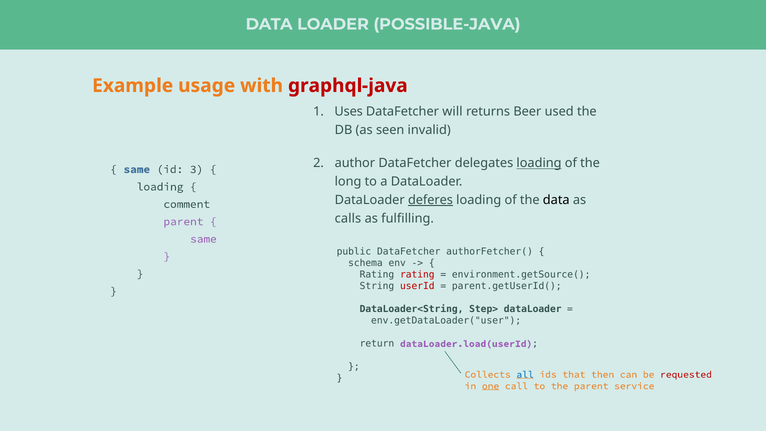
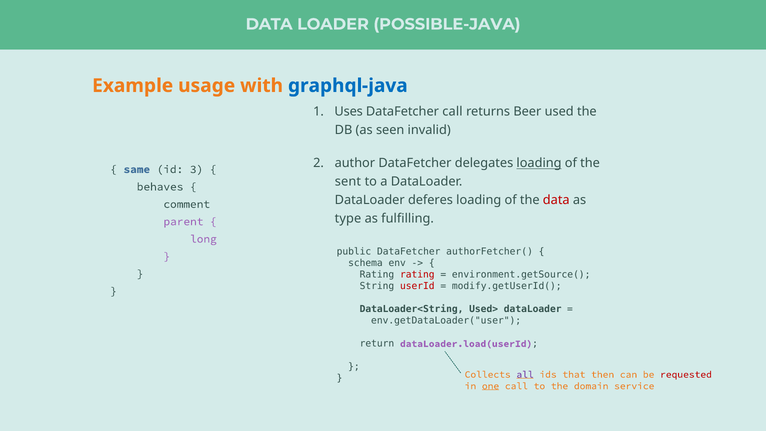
graphql-java colour: red -> blue (348, 86)
DataFetcher will: will -> call (452, 112)
long: long -> sent (348, 182)
loading: loading -> behaves (160, 187)
deferes underline: present -> none (430, 200)
data colour: black -> red (556, 200)
calls: calls -> type (348, 218)
same: same -> long (203, 239)
parent.getUserId(: parent.getUserId( -> modify.getUserId( (507, 286)
Step>: Step> -> Used> (484, 309)
all colour: blue -> purple (525, 374)
the parent: parent -> domain (591, 386)
